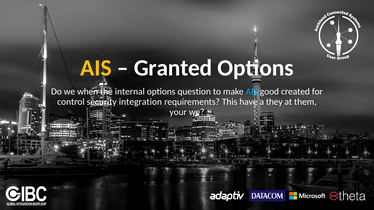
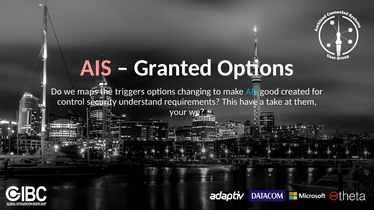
AIS colour: yellow -> pink (96, 68)
when: when -> maps (88, 92)
internal: internal -> triggers (130, 92)
question: question -> changing (194, 92)
integration: integration -> understand (140, 102)
they: they -> take (274, 102)
